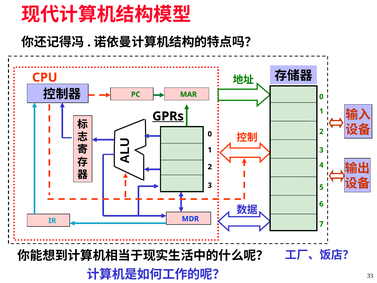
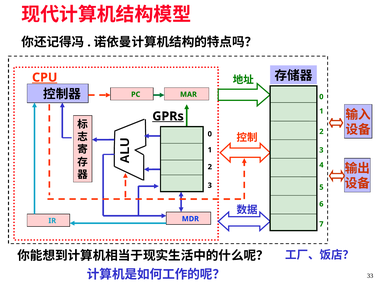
CPU underline: none -> present (45, 77)
